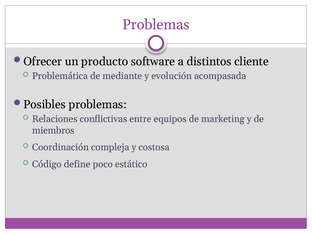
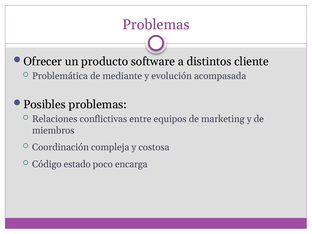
define: define -> estado (77, 164)
estático: estático -> encarga (131, 164)
